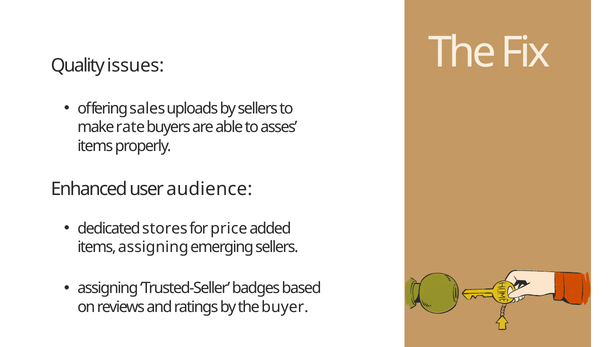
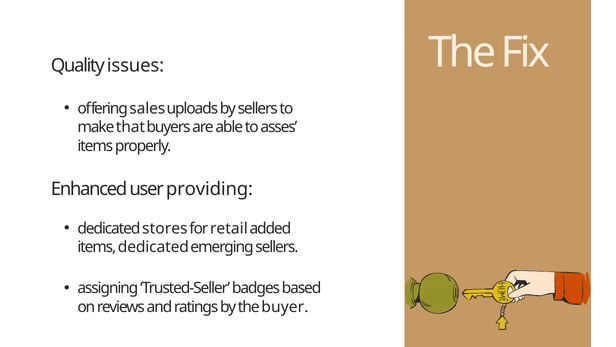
rate: rate -> that (130, 127)
audience: audience -> providing (210, 189)
price: price -> retail (229, 228)
items assigning: assigning -> dedicated (153, 247)
